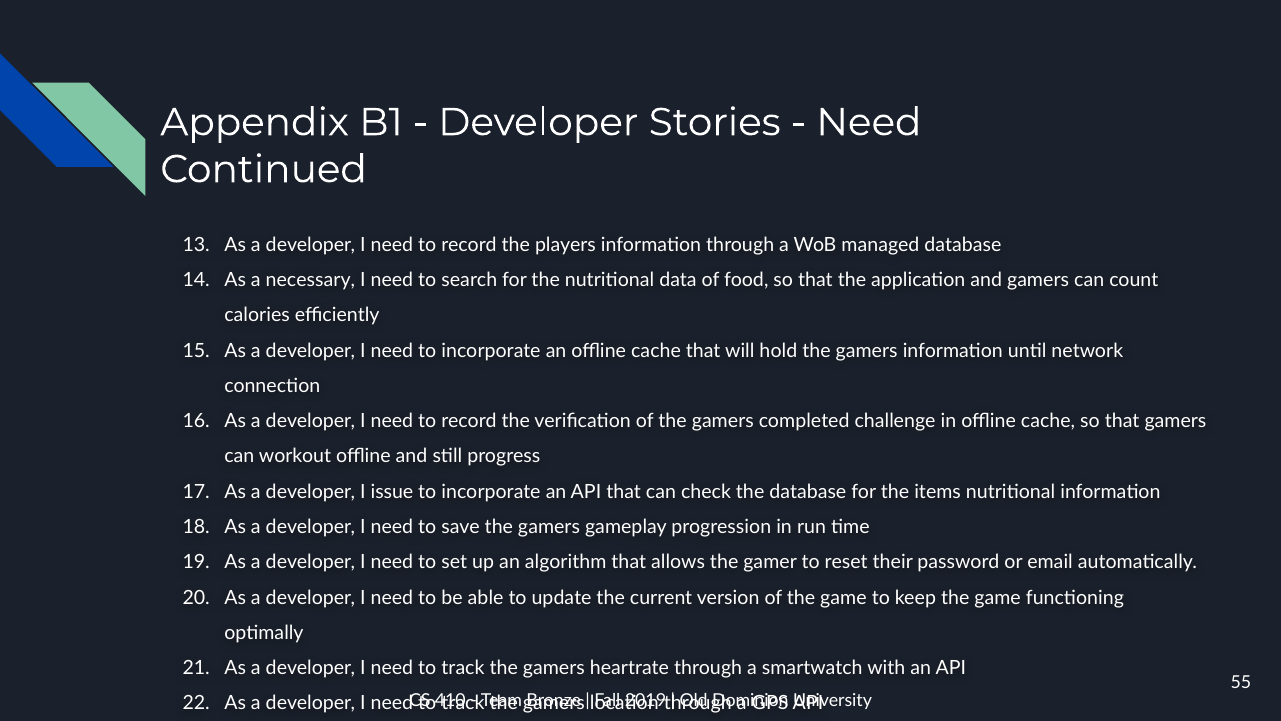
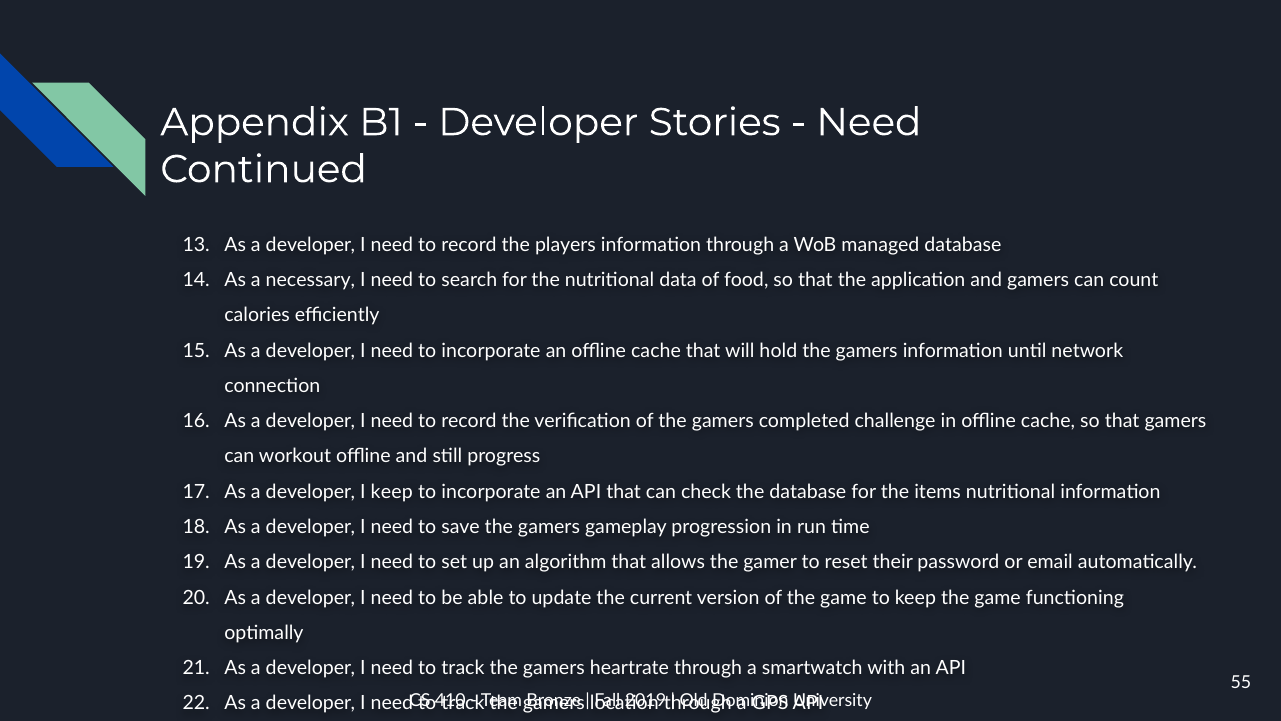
I issue: issue -> keep (392, 492)
